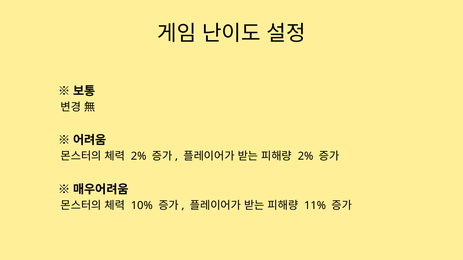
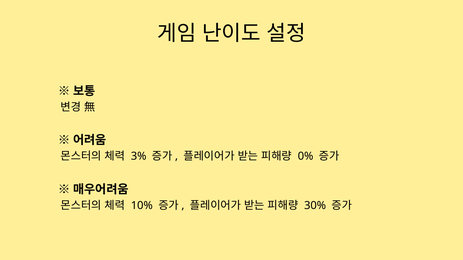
2%: 2% -> 3% (139, 157)
2%: 2% -> 0% (306, 157)
11%: 11% -> 30% (315, 206)
